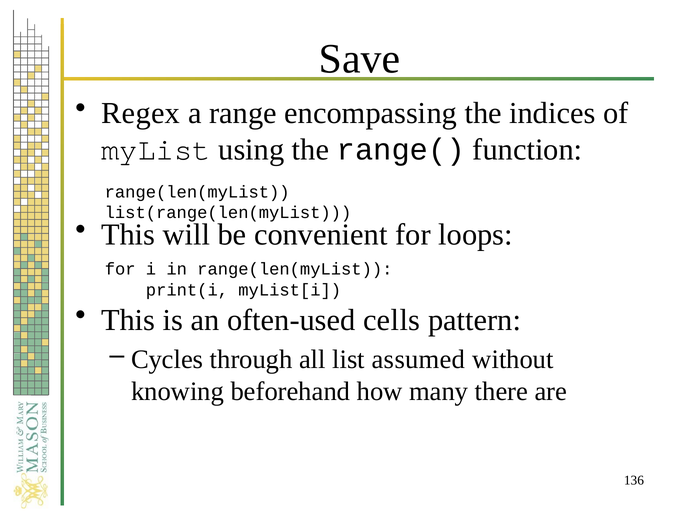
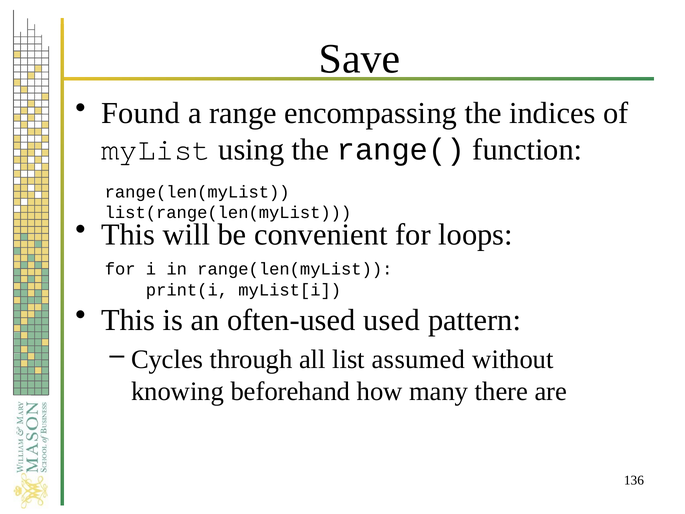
Regex: Regex -> Found (141, 113)
cells: cells -> used (392, 320)
